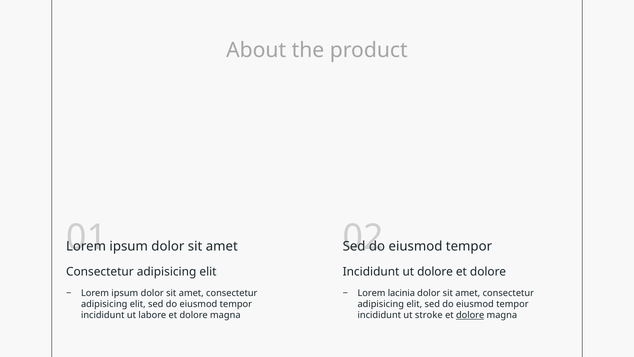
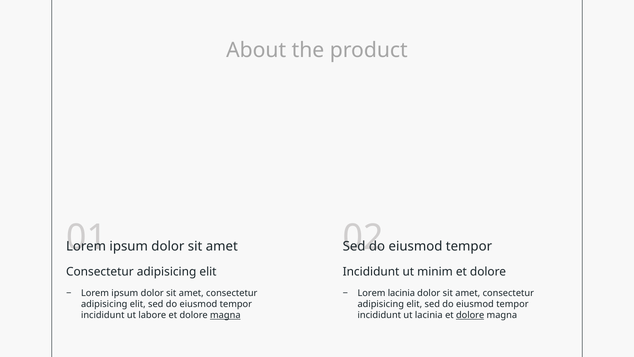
ut dolore: dolore -> minim (435, 271)
magna underline: none -> present (225, 315)
ut stroke: stroke -> lacinia (429, 315)
